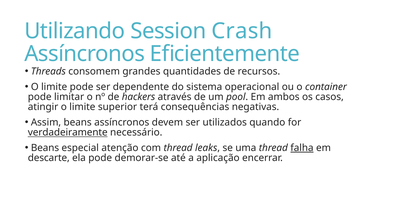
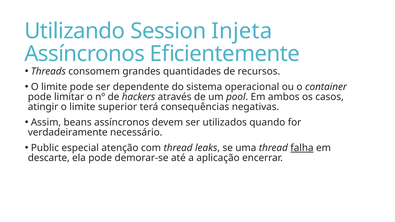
Crash: Crash -> Injeta (242, 31)
verdadeiramente underline: present -> none (68, 133)
Beans: Beans -> Public (45, 148)
